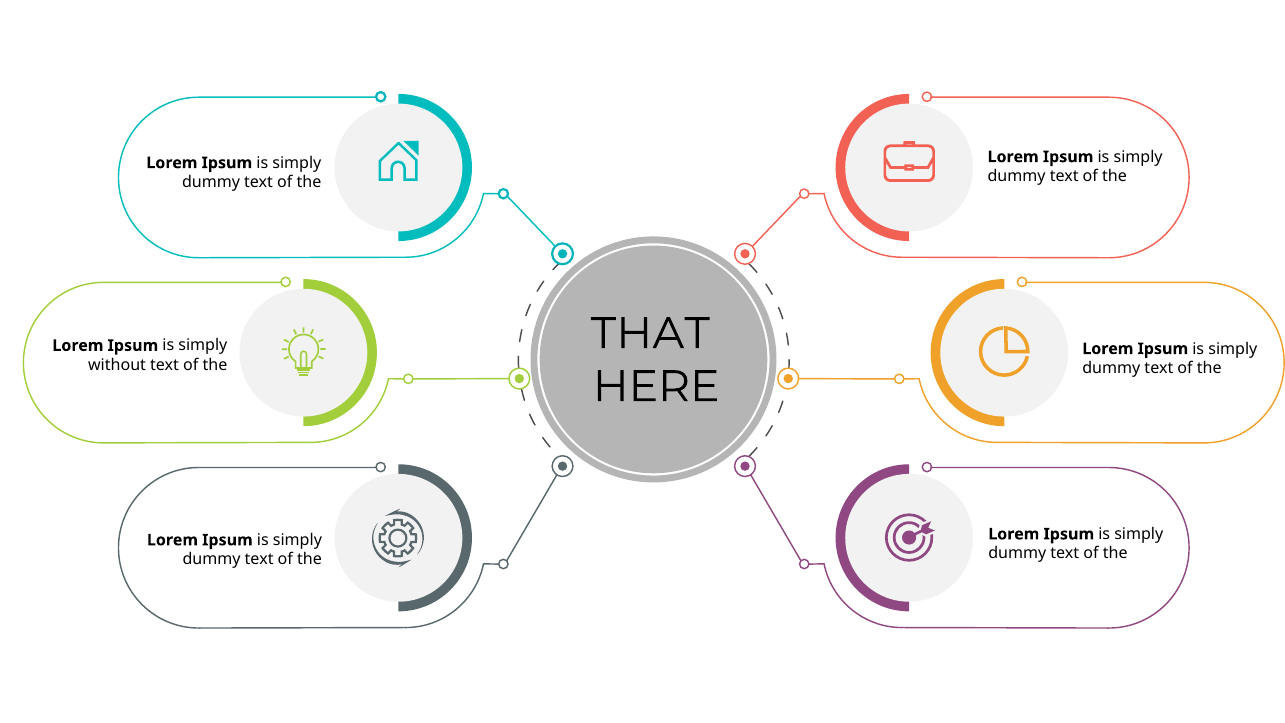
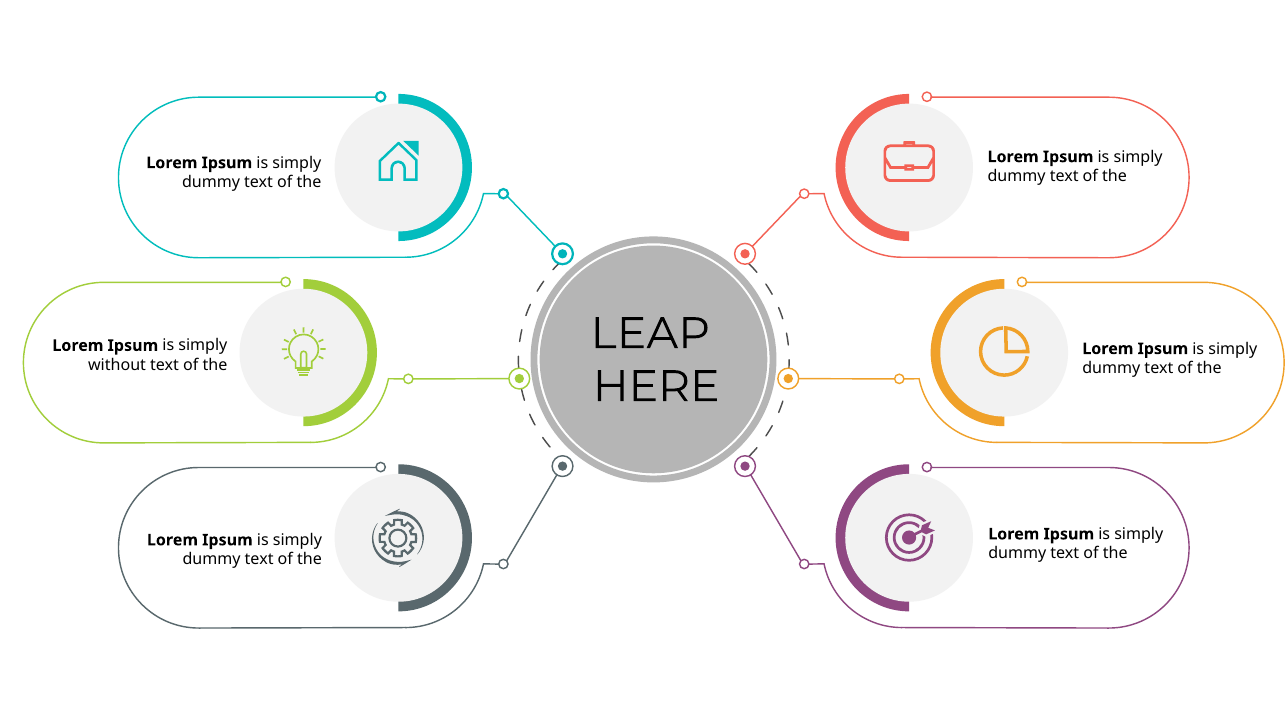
THAT: THAT -> LEAP (650, 333)
